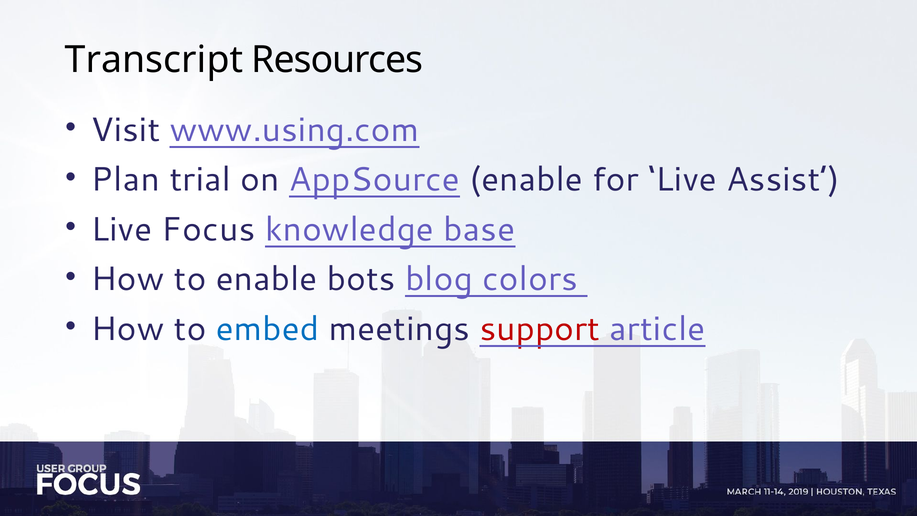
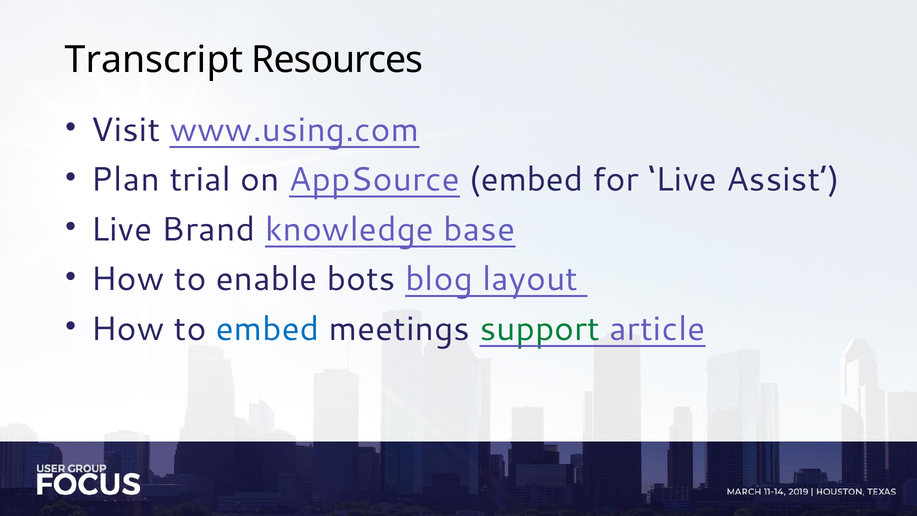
AppSource enable: enable -> embed (526, 180)
Focus: Focus -> Brand (208, 229)
colors: colors -> layout (530, 279)
support colour: red -> green (540, 329)
